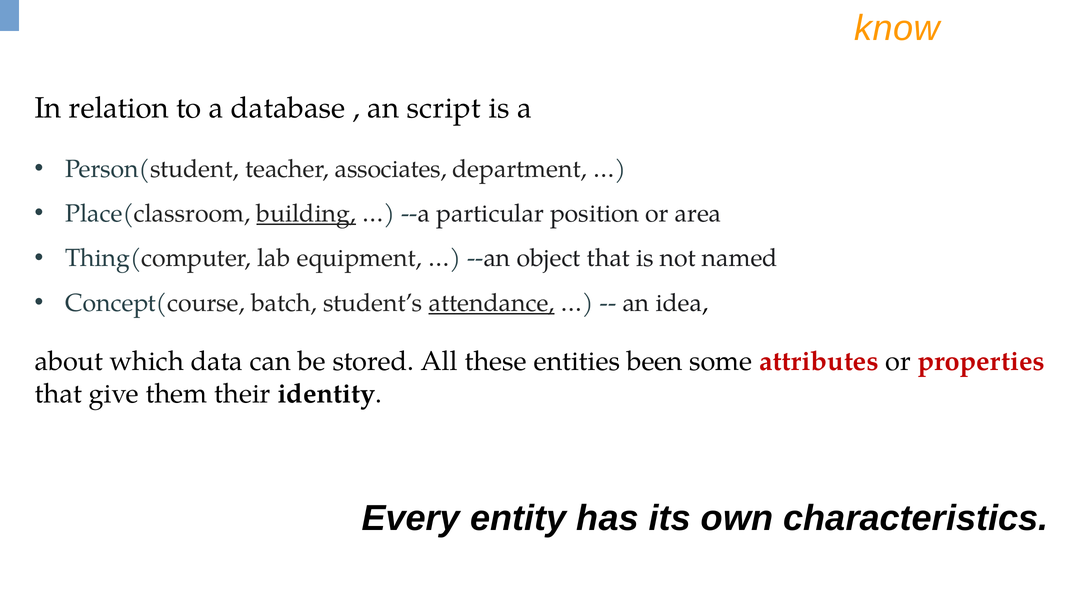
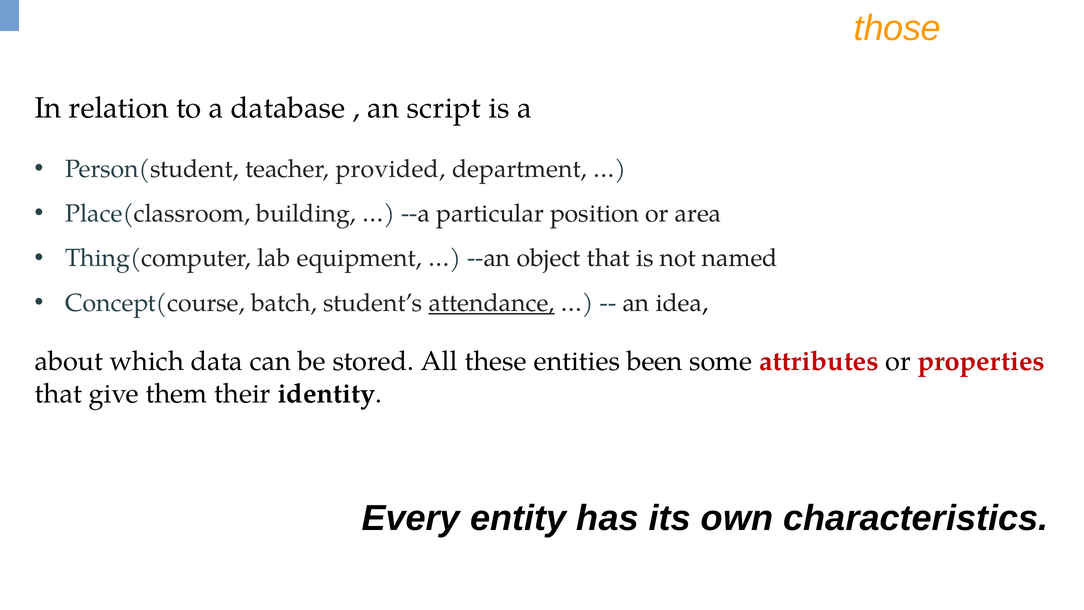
know: know -> those (897, 28)
associates: associates -> provided (391, 169)
building underline: present -> none (306, 213)
